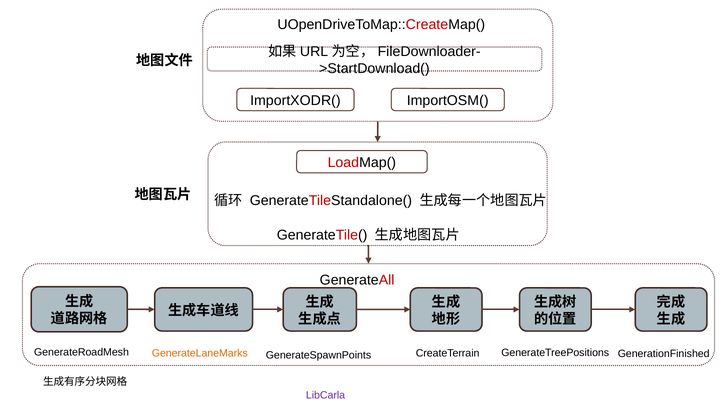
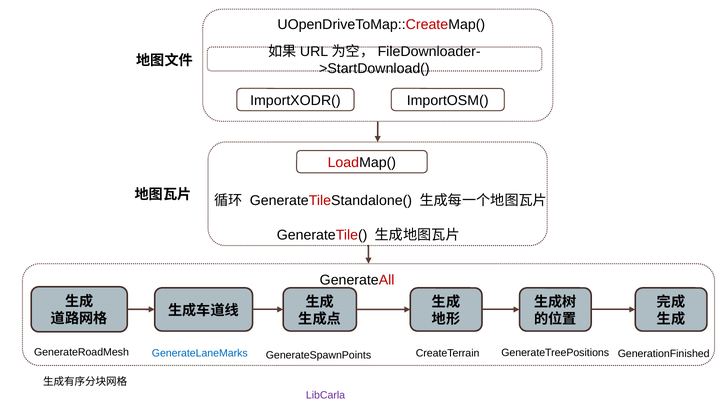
GenerateLaneMarks colour: orange -> blue (200, 353)
